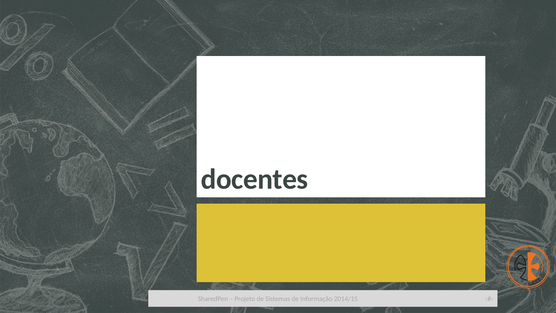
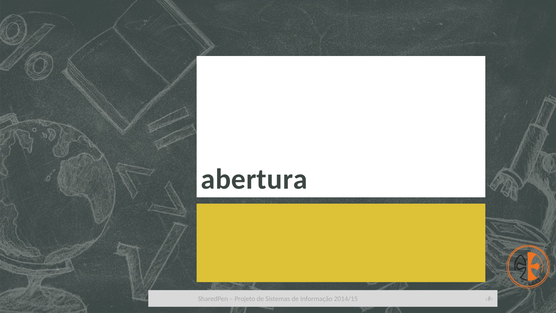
docentes: docentes -> abertura (254, 179)
